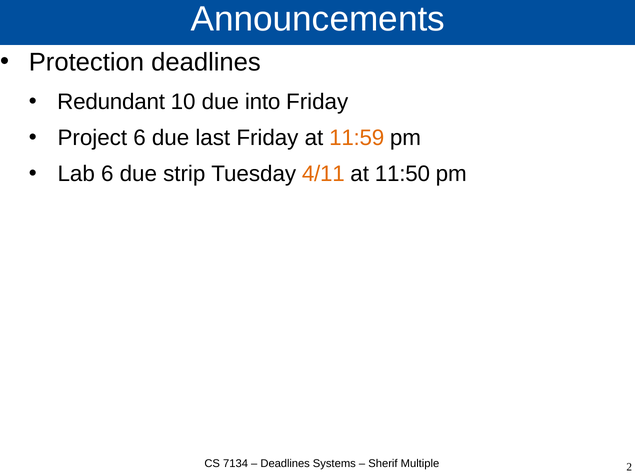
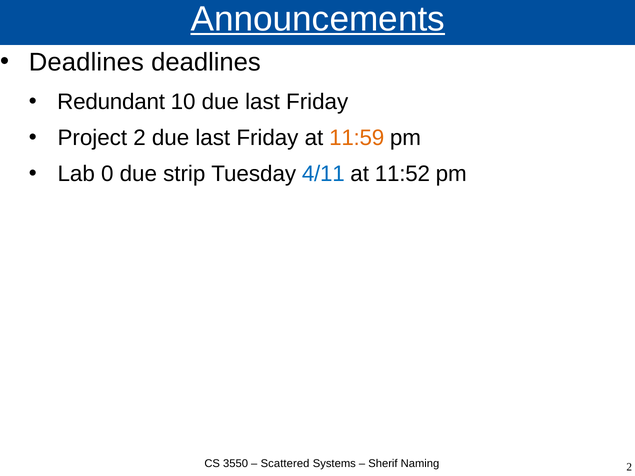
Announcements underline: none -> present (318, 19)
Protection: Protection -> Deadlines (86, 62)
10 due into: into -> last (263, 102)
Project 6: 6 -> 2 (139, 138)
Lab 6: 6 -> 0 (107, 174)
4/11 colour: orange -> blue (323, 174)
11:50: 11:50 -> 11:52 (402, 174)
7134: 7134 -> 3550 (236, 464)
Deadlines: Deadlines -> Scattered (285, 464)
Multiple: Multiple -> Naming (420, 464)
